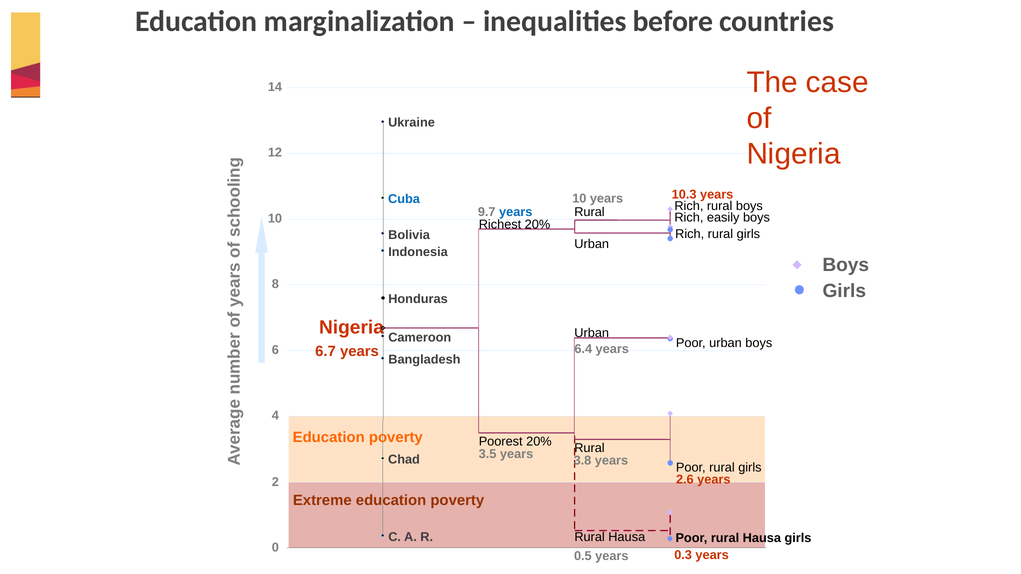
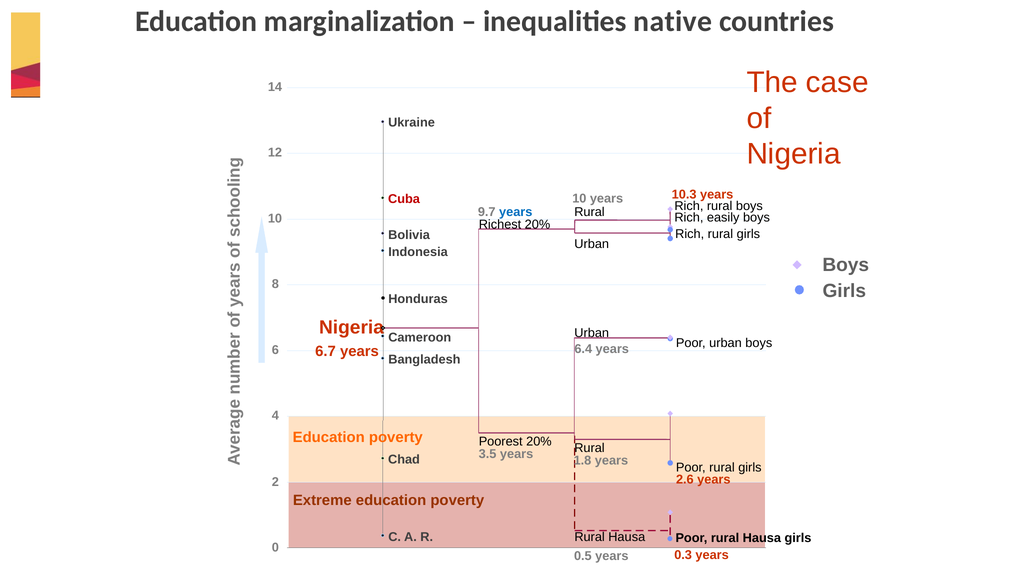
before: before -> native (673, 22)
Cuba colour: blue -> red (404, 199)
3.8: 3.8 -> 1.8 (582, 461)
